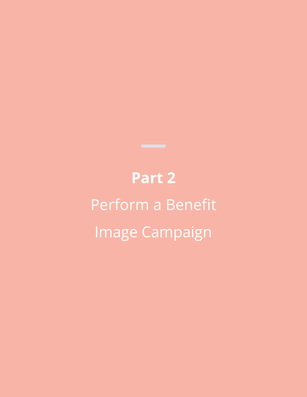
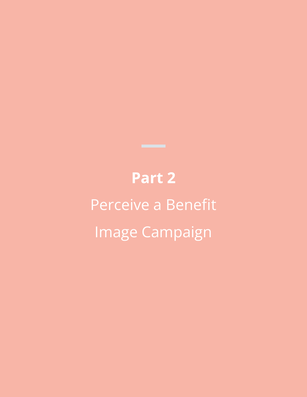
Perform: Perform -> Perceive (120, 205)
